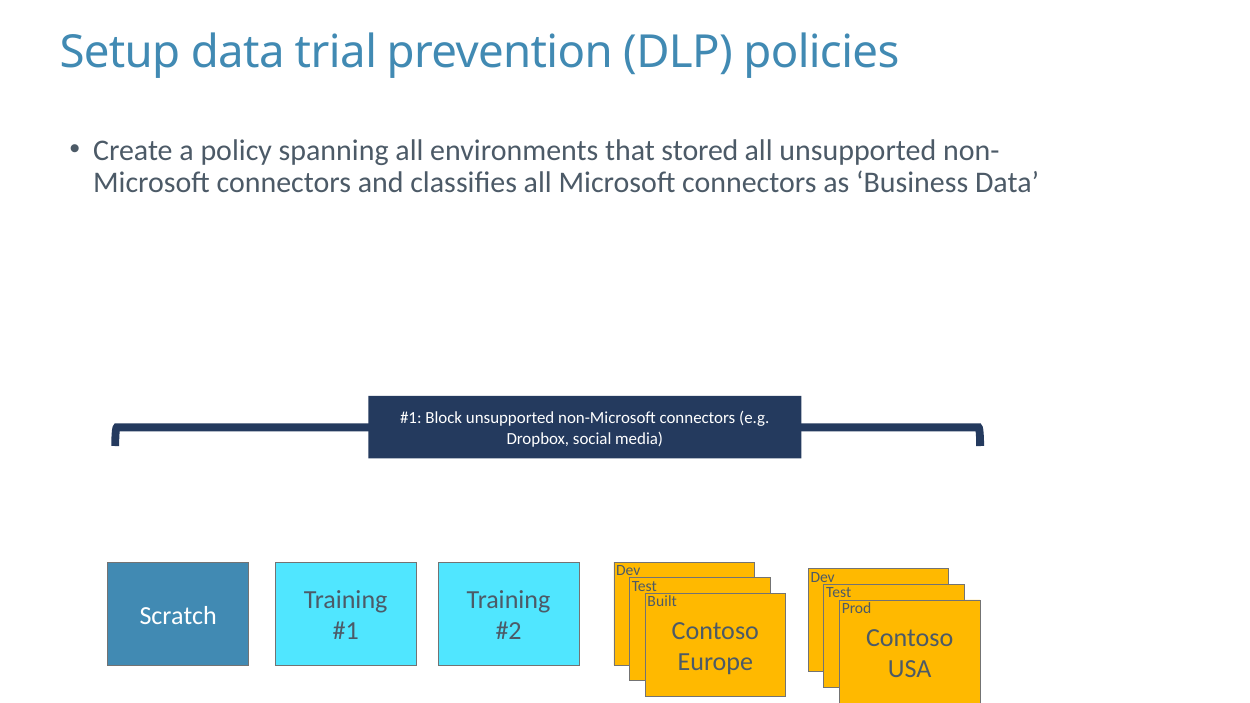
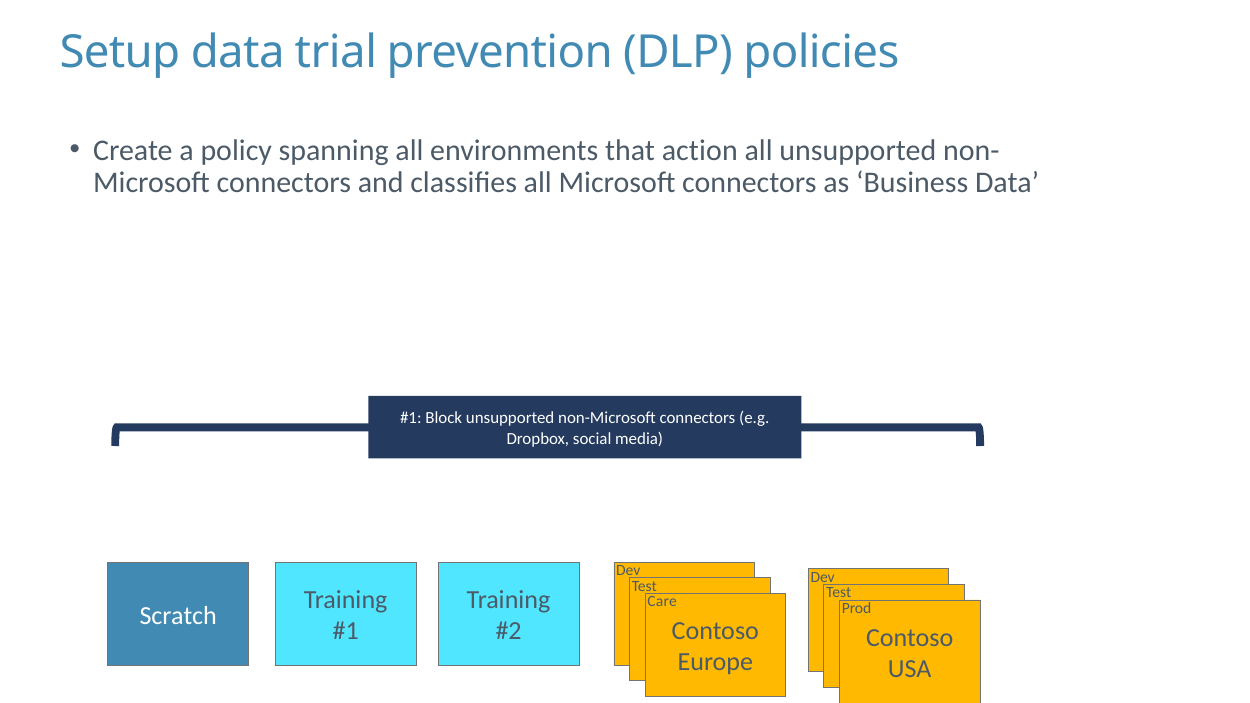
stored: stored -> action (700, 150)
Built: Built -> Care (662, 602)
